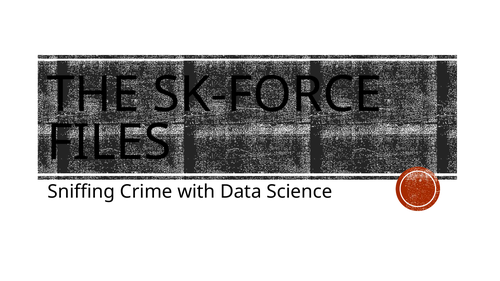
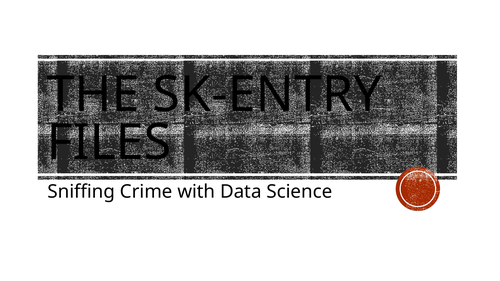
SK-FORCE: SK-FORCE -> SK-ENTRY (267, 95)
